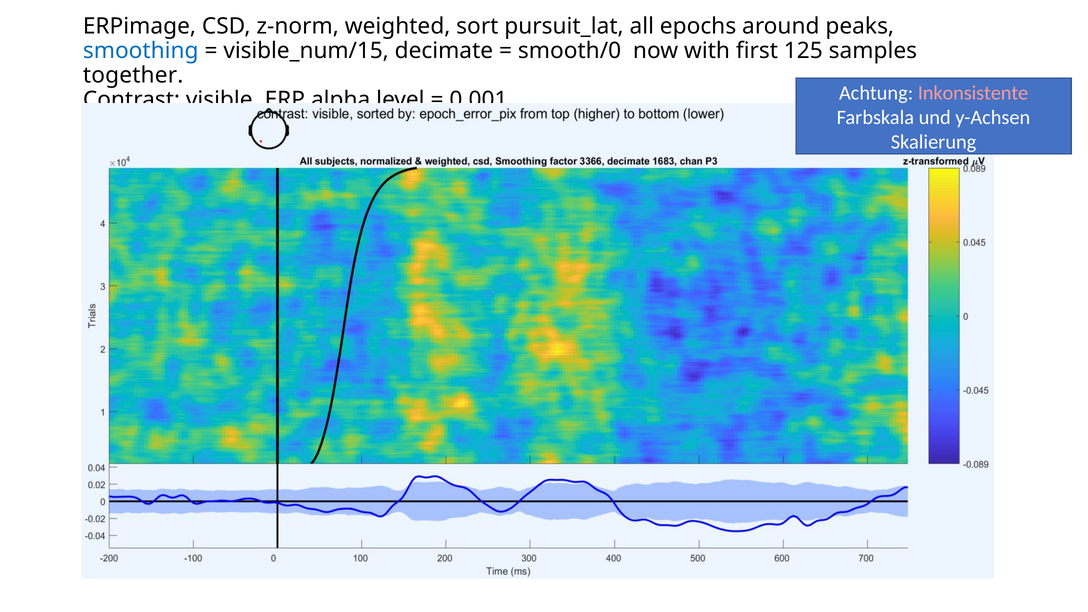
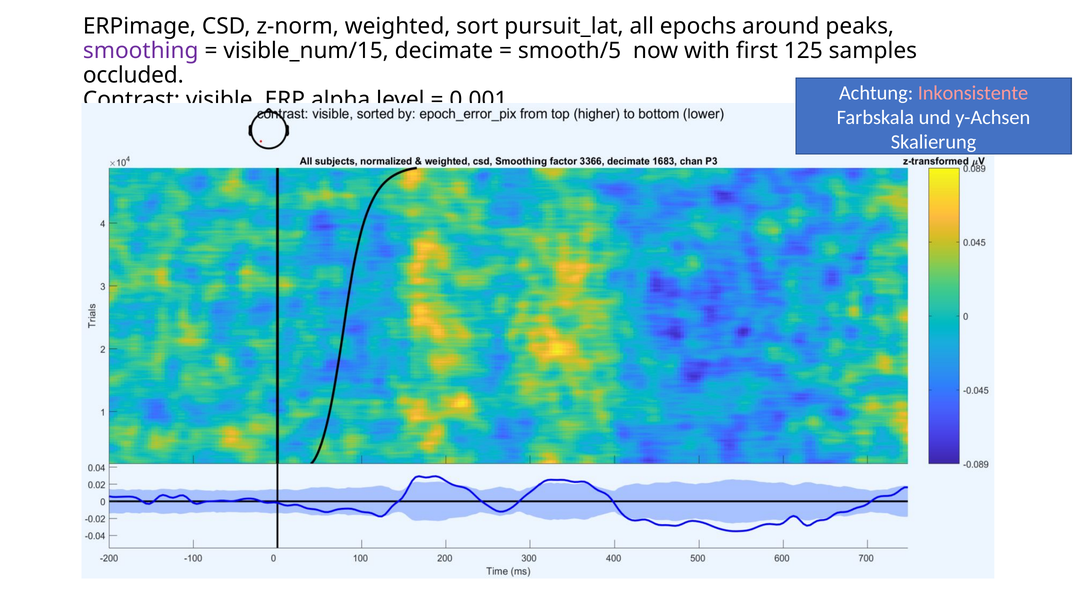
smoothing colour: blue -> purple (141, 51)
smooth/0: smooth/0 -> smooth/5 (570, 51)
together: together -> occluded (133, 75)
